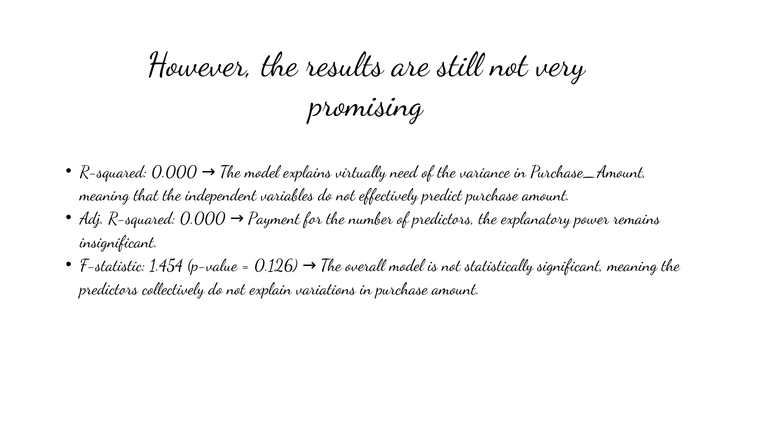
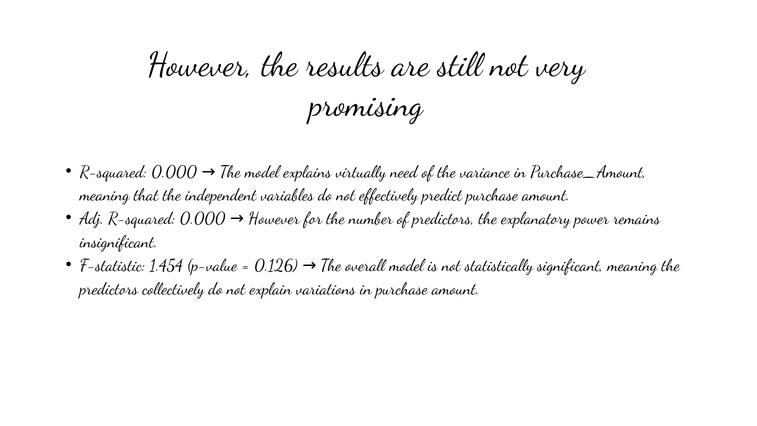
0.000 Payment: Payment -> However (274, 218)
